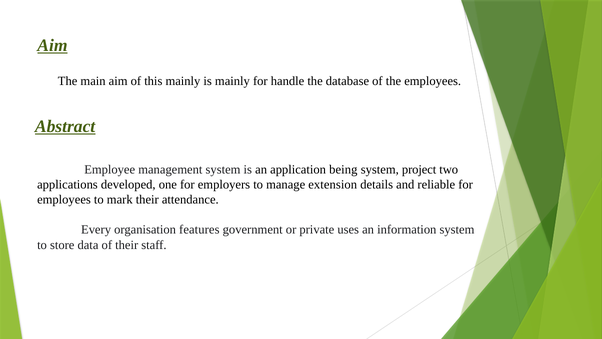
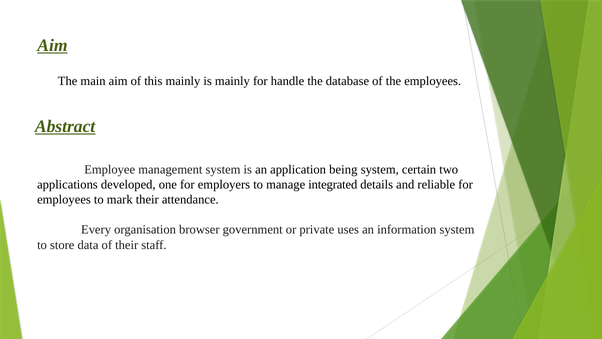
project: project -> certain (419, 169)
extension: extension -> integrated (333, 184)
features: features -> browser (199, 230)
